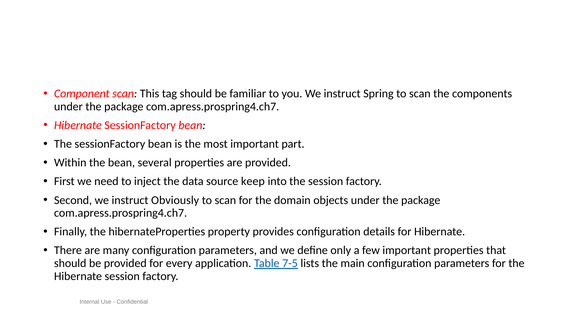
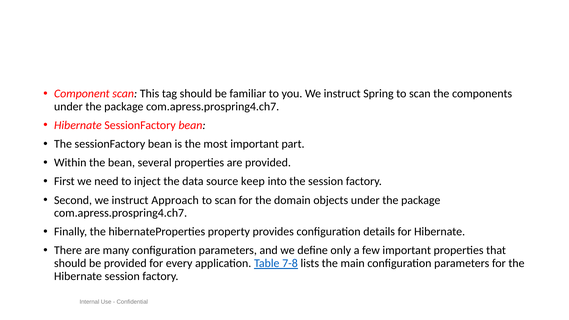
Obviously: Obviously -> Approach (175, 200)
7-5: 7-5 -> 7-8 (290, 263)
